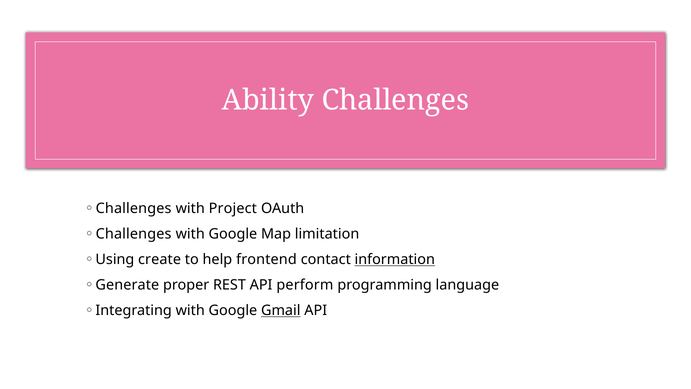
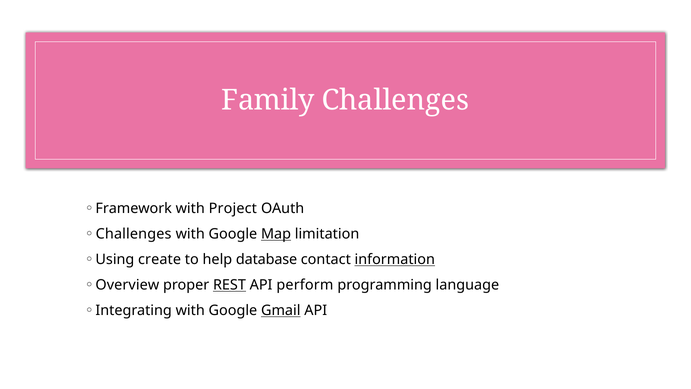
Ability: Ability -> Family (268, 100)
Challenges: Challenges -> Framework (134, 208)
Map underline: none -> present (276, 234)
frontend: frontend -> database (267, 259)
Generate: Generate -> Overview (127, 285)
REST underline: none -> present (229, 285)
